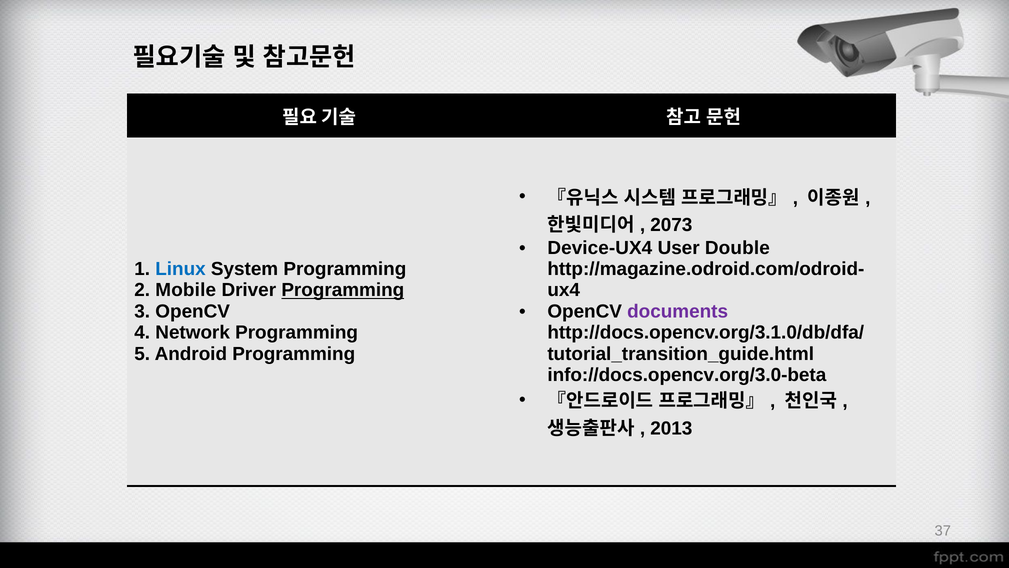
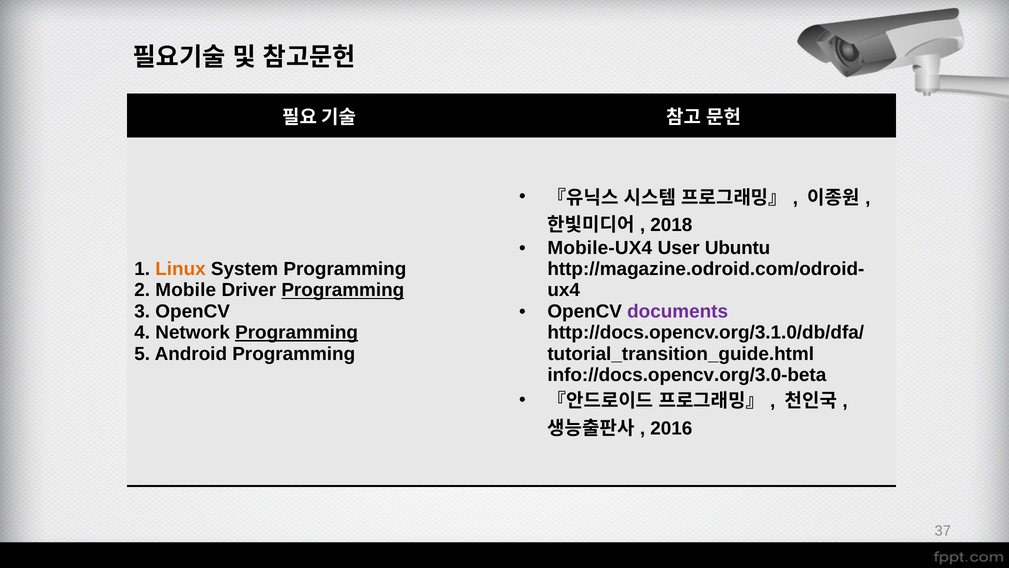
2073: 2073 -> 2018 (671, 225)
Device-UX4: Device-UX4 -> Mobile-UX4 (600, 248)
Double: Double -> Ubuntu (738, 248)
Linux colour: blue -> orange (181, 269)
Programming underline: none -> present (297, 332)
2013: 2013 -> 2016 (671, 428)
